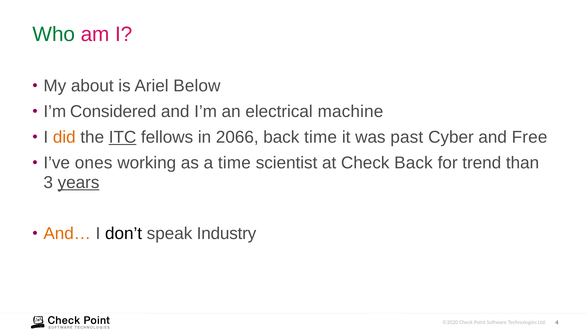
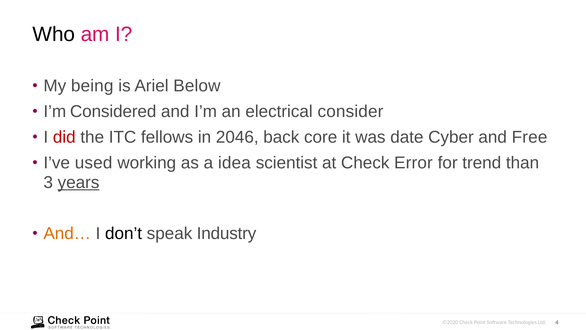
Who colour: green -> black (54, 34)
about: about -> being (92, 86)
machine: machine -> consider (350, 112)
did colour: orange -> red (64, 137)
ITC underline: present -> none (123, 137)
2066: 2066 -> 2046 (237, 137)
back time: time -> core (321, 137)
past: past -> date (407, 137)
ones: ones -> used (94, 163)
a time: time -> idea (234, 163)
Check Back: Back -> Error (413, 163)
